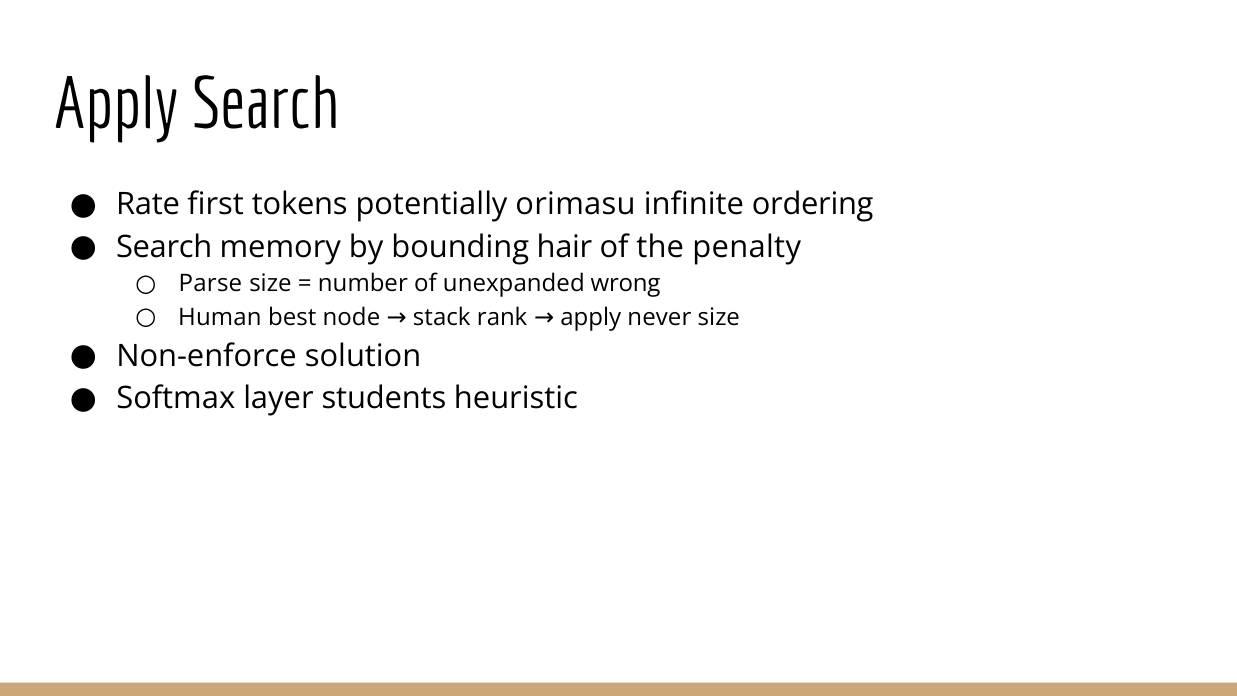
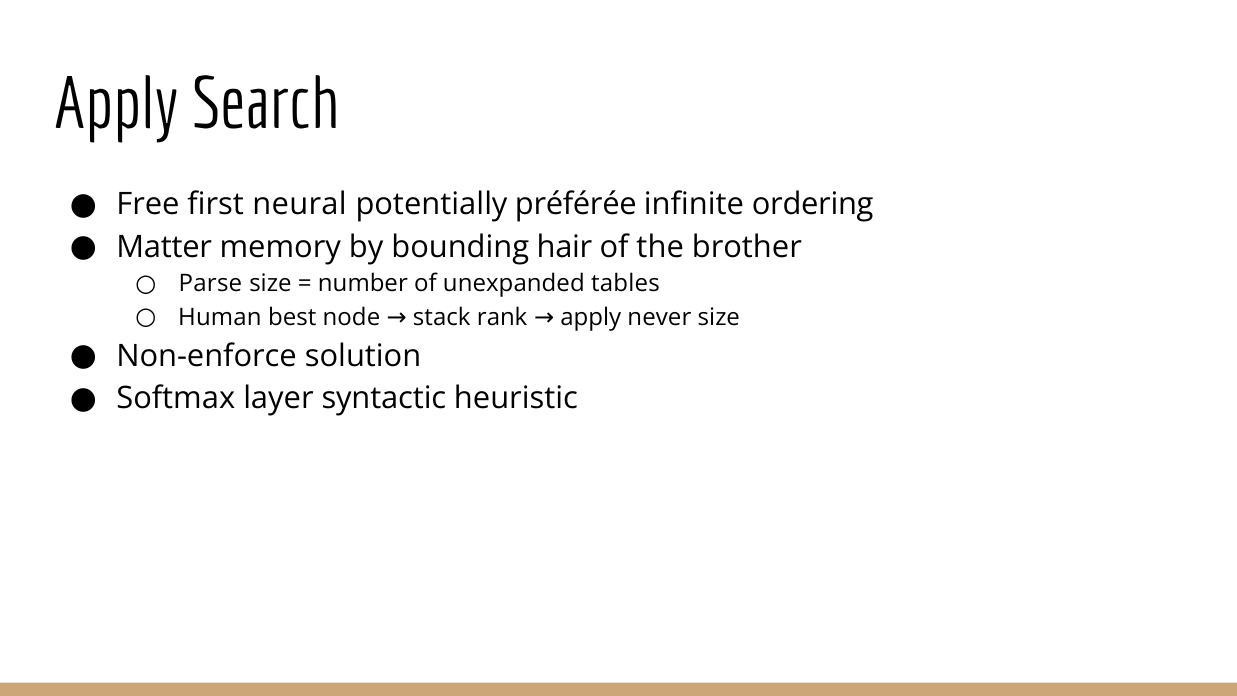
Rate: Rate -> Free (148, 204)
tokens: tokens -> neural (300, 204)
orimasu: orimasu -> préférée (576, 204)
Search: Search -> Matter (164, 247)
penalty: penalty -> brother (747, 247)
wrong: wrong -> tables (625, 284)
students: students -> syntactic (384, 399)
